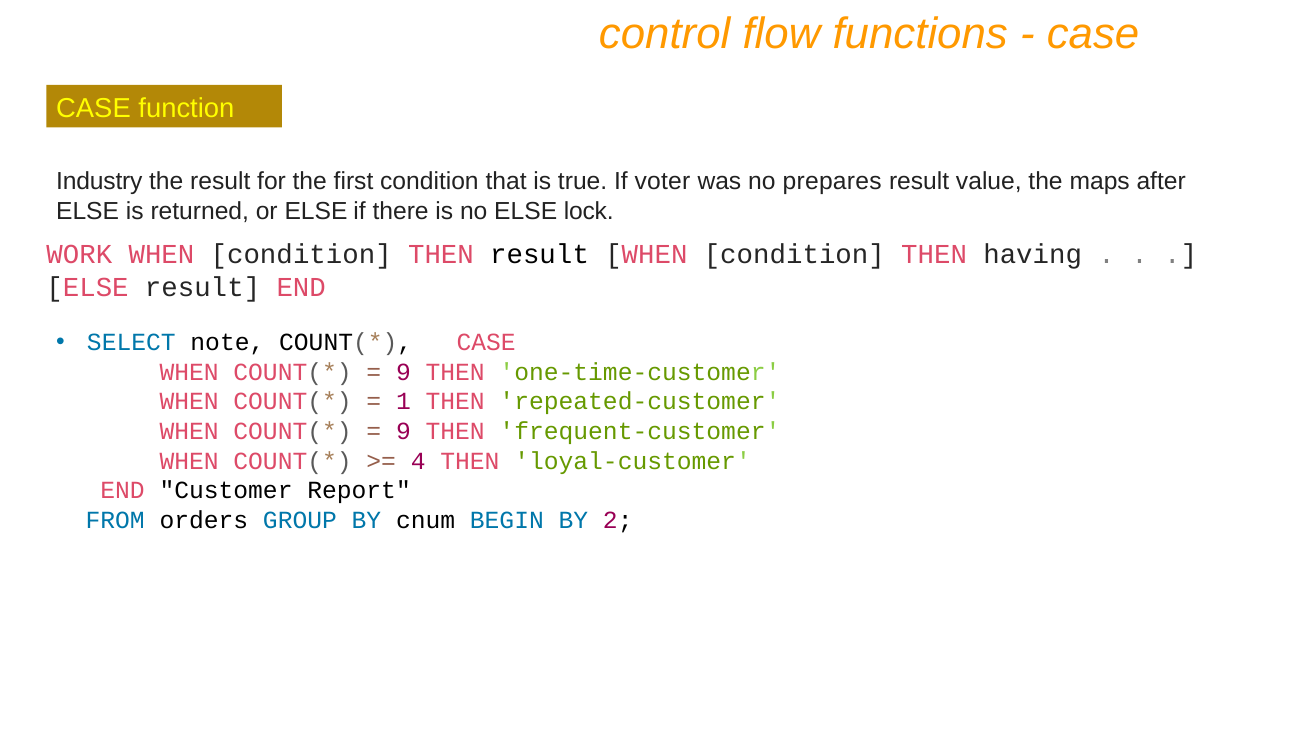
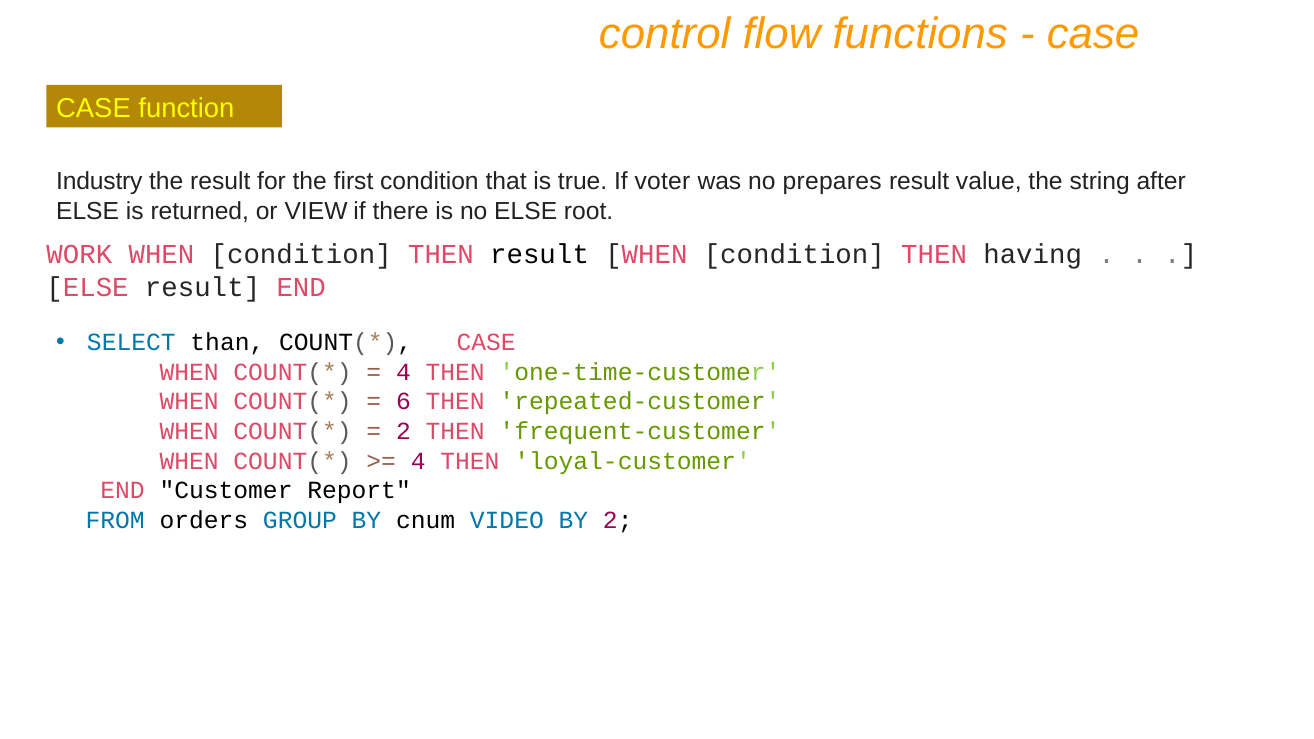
maps: maps -> string (1100, 182)
or ELSE: ELSE -> VIEW (316, 211)
lock: lock -> root (589, 211)
note: note -> than (227, 343)
9: 9 -> 4 (403, 372)
1: 1 -> 6 (403, 402)
9: 9 -> 2 (403, 431)
BEGIN: BEGIN -> VIDEO (507, 520)
